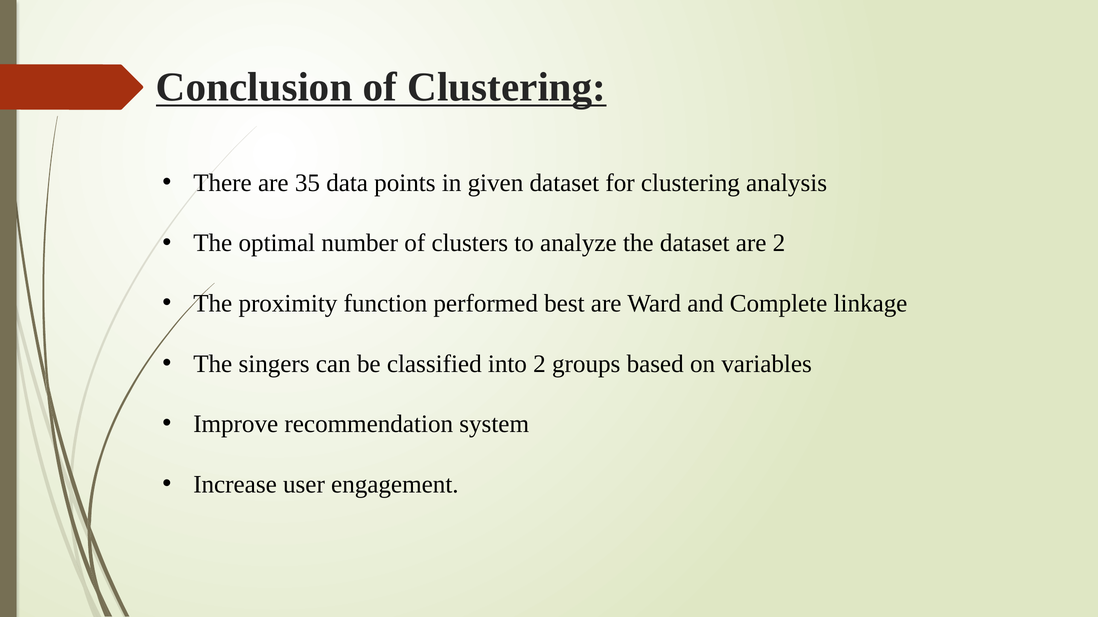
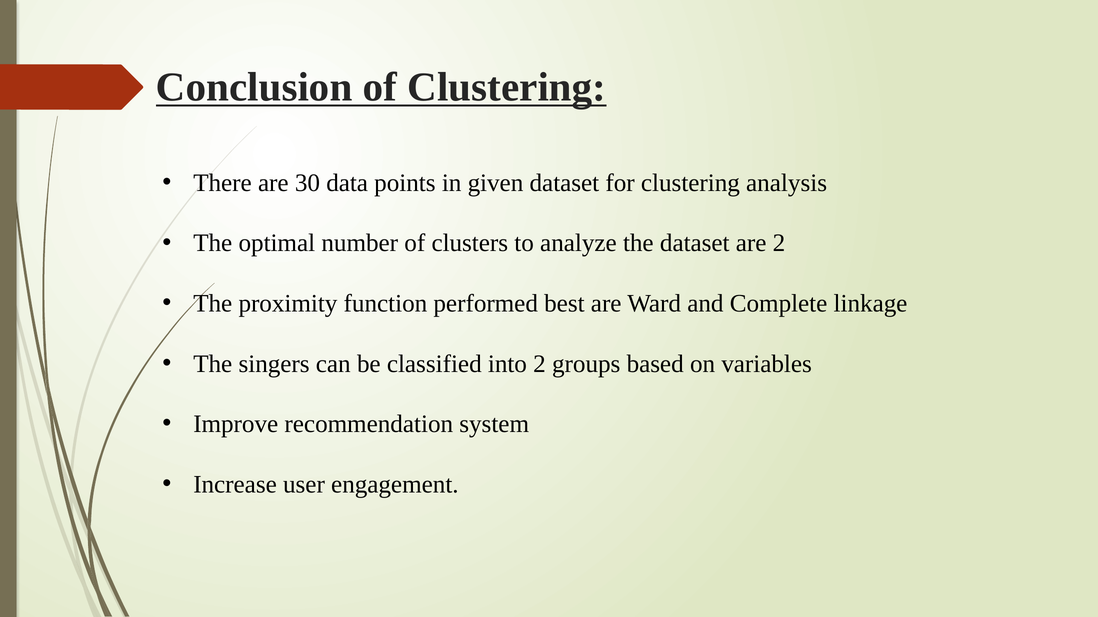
35: 35 -> 30 (307, 183)
